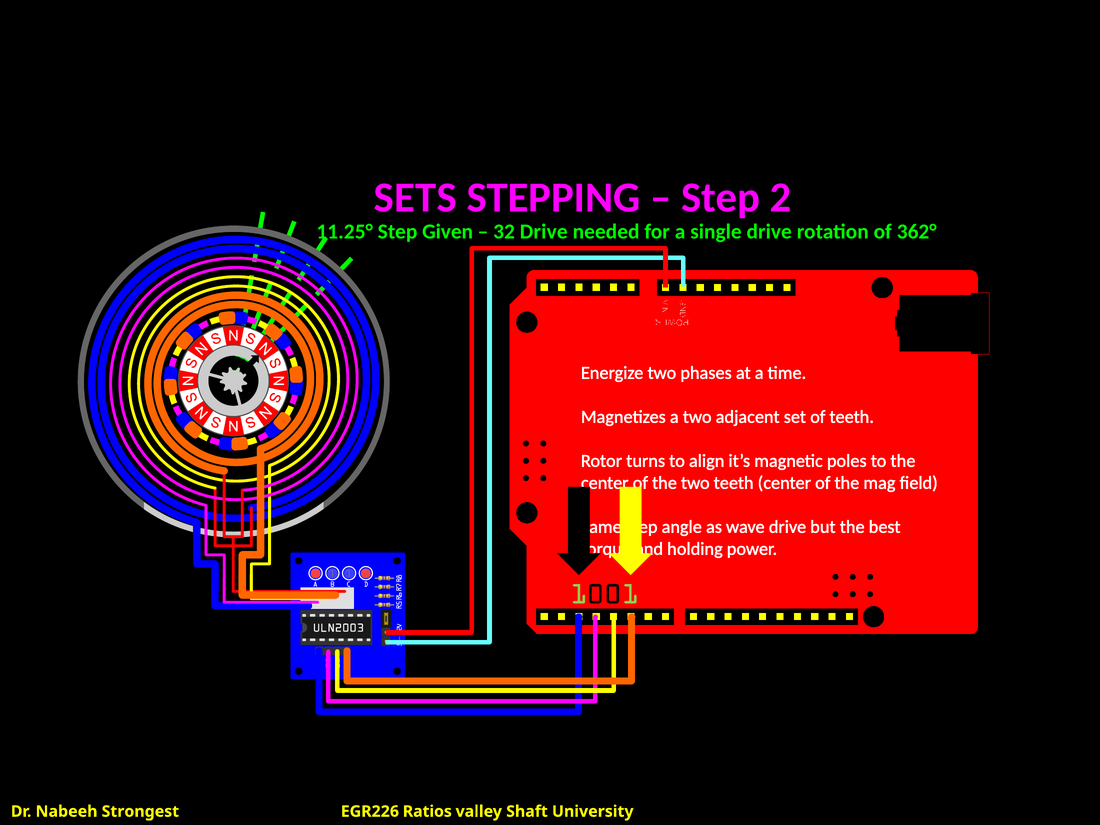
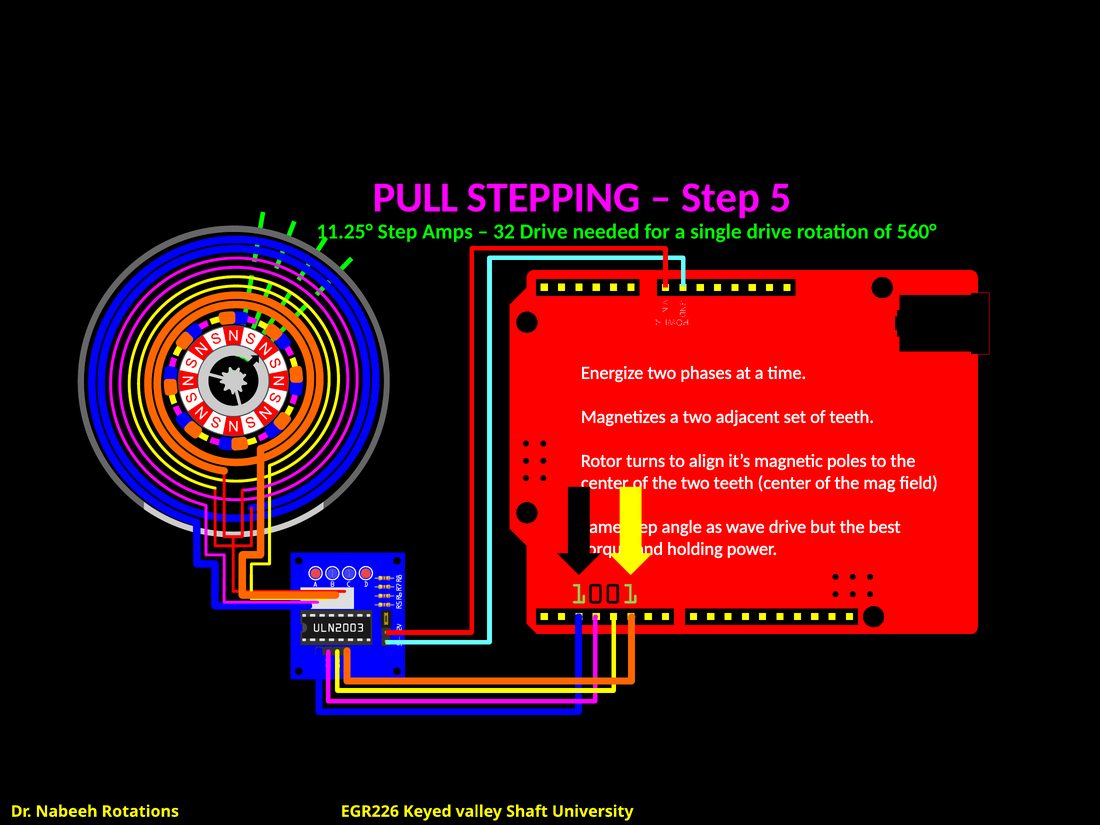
SETS: SETS -> PULL (416, 197)
2: 2 -> 5 (781, 197)
Given: Given -> Amps (448, 232)
362°: 362° -> 560° (917, 232)
Strongest: Strongest -> Rotations (140, 811)
Ratios: Ratios -> Keyed (427, 811)
